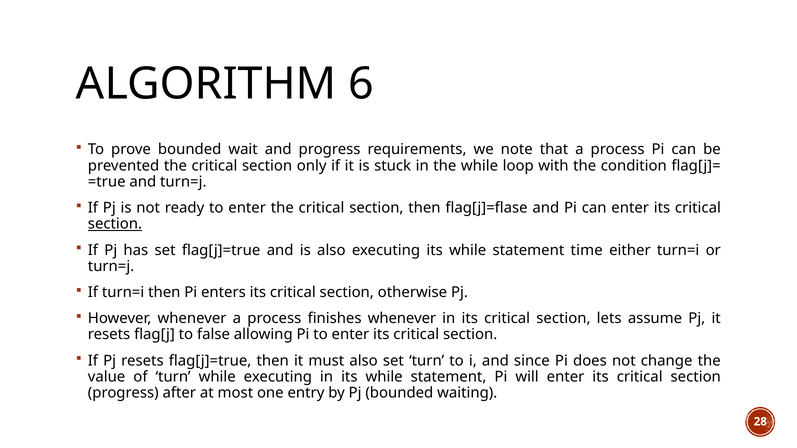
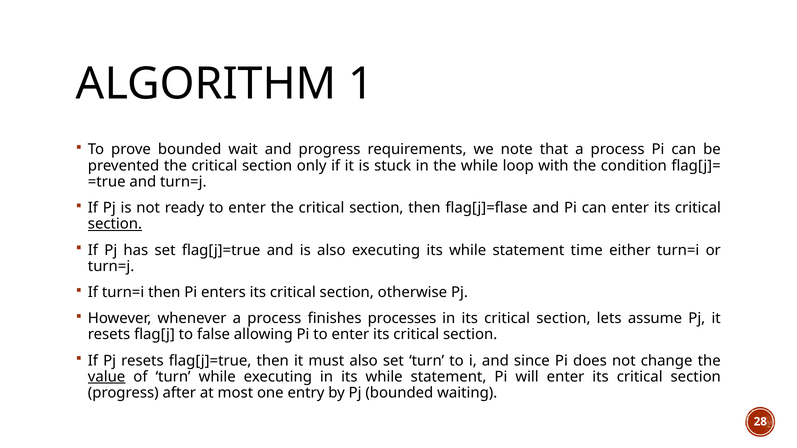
6: 6 -> 1 (361, 84)
finishes whenever: whenever -> processes (402, 319)
value underline: none -> present (107, 377)
